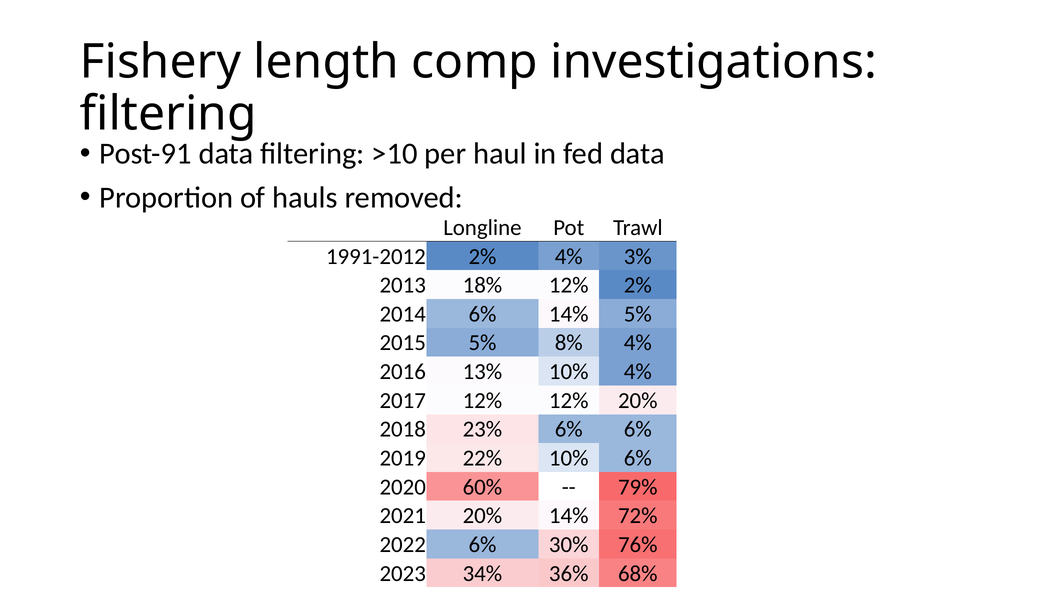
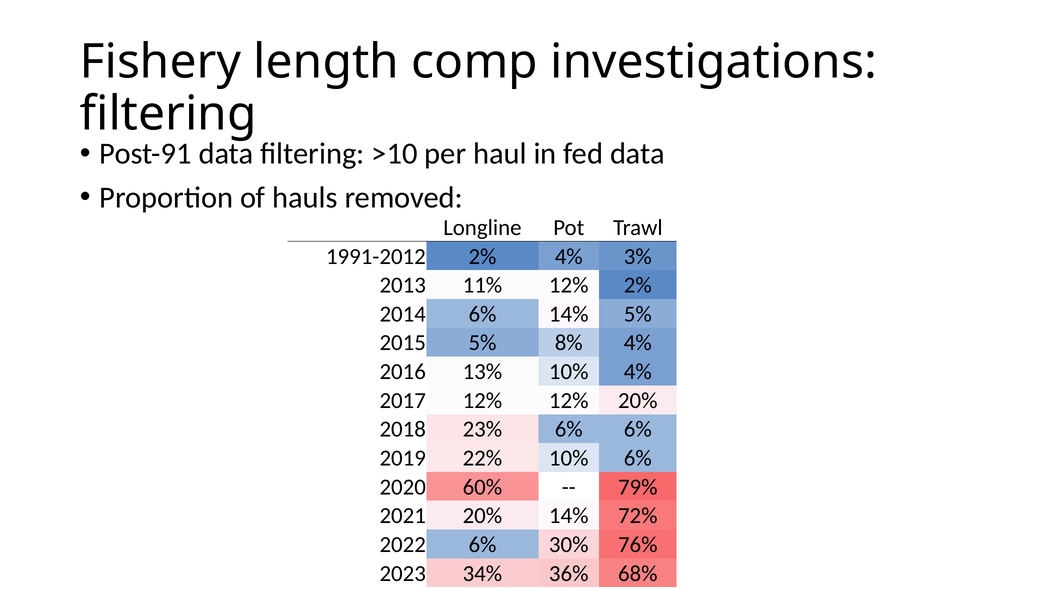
18%: 18% -> 11% (482, 285)
